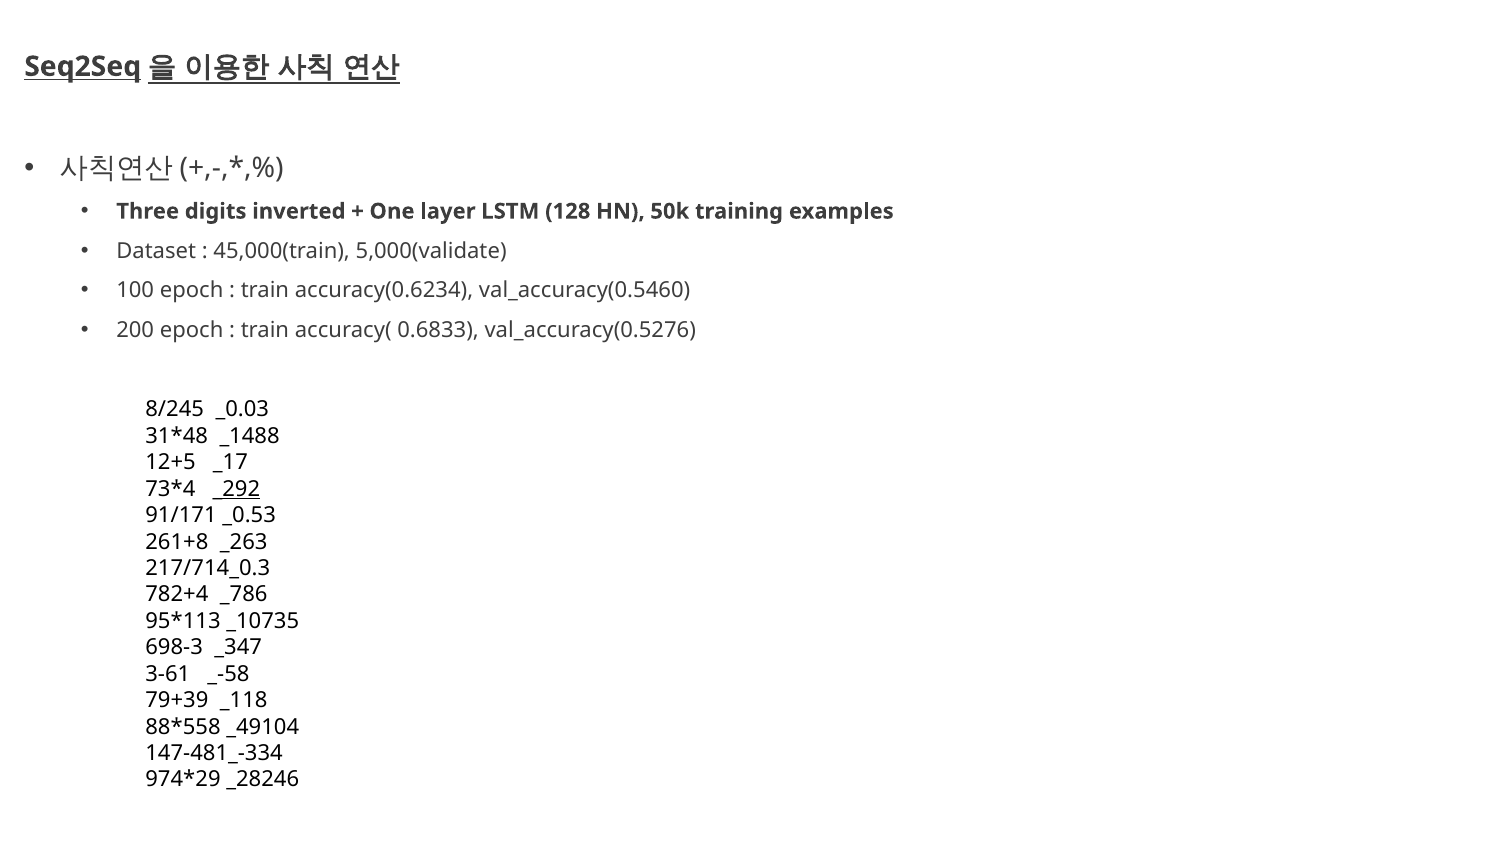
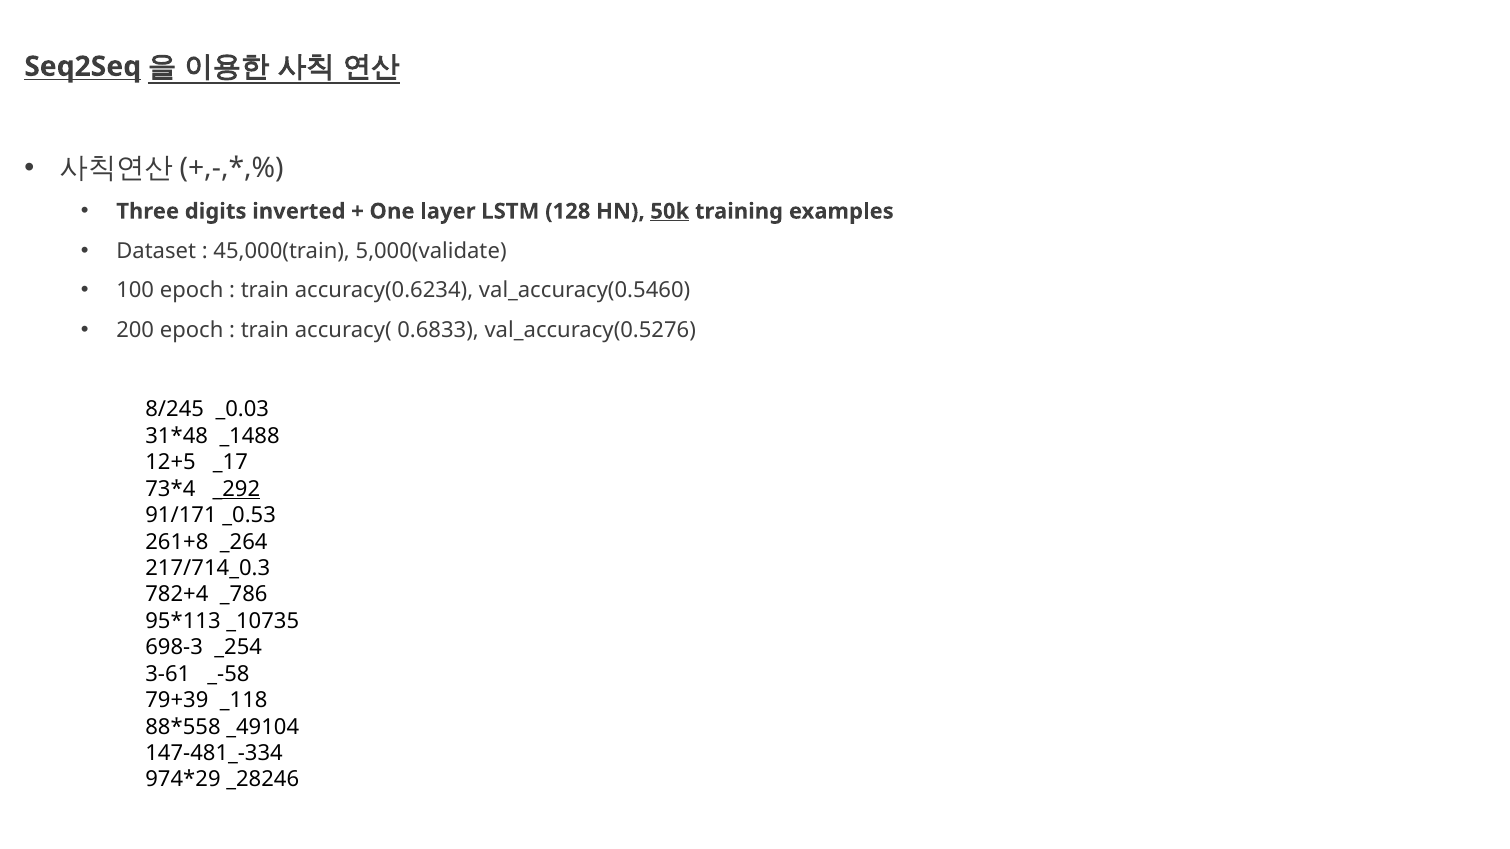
50k underline: none -> present (670, 211)
_263: _263 -> _264 (244, 542)
_347: _347 -> _254 (238, 648)
